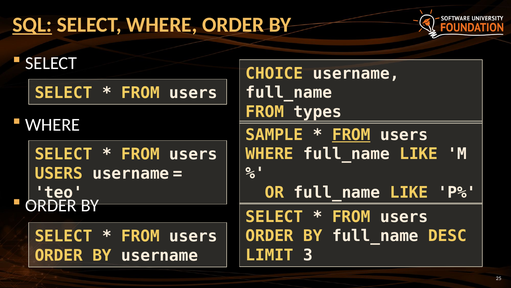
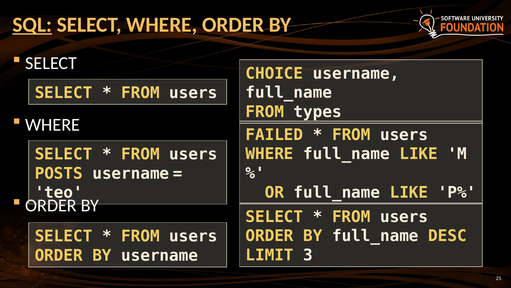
SAMPLE: SAMPLE -> FAILED (274, 135)
FROM underline: present -> none (351, 135)
USERS: USERS -> POSTS (59, 173)
